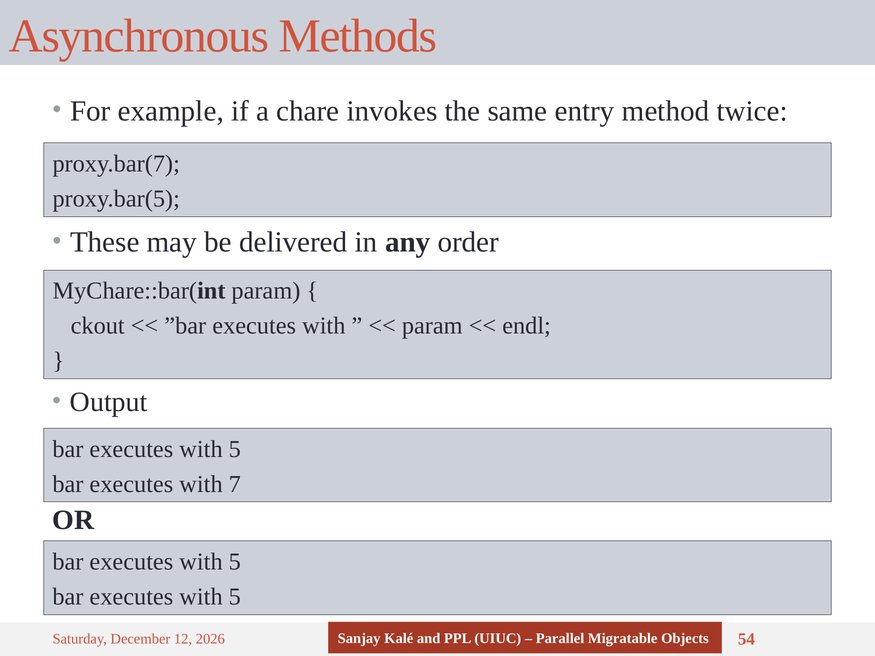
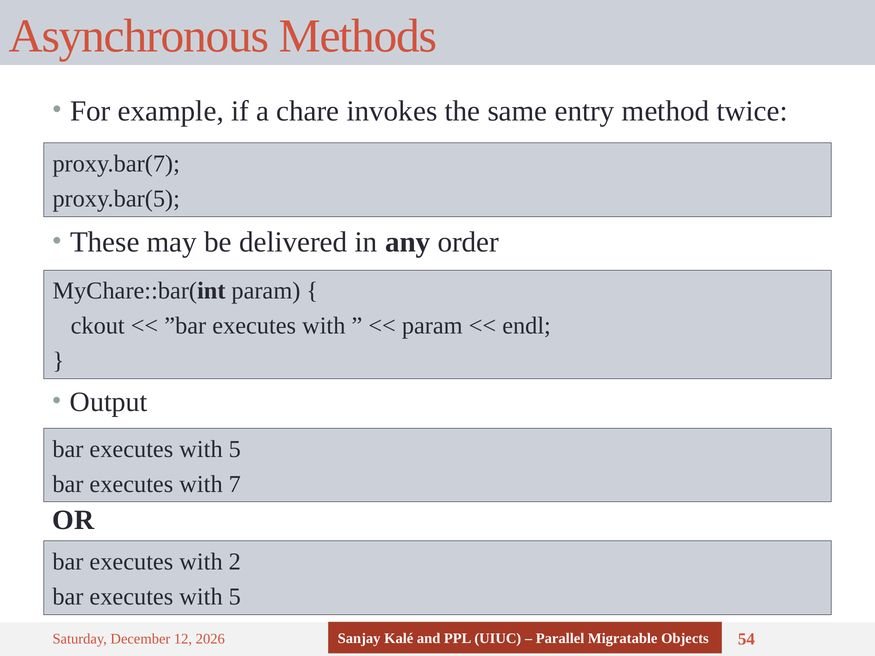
5: 5 -> 2 (235, 562)
